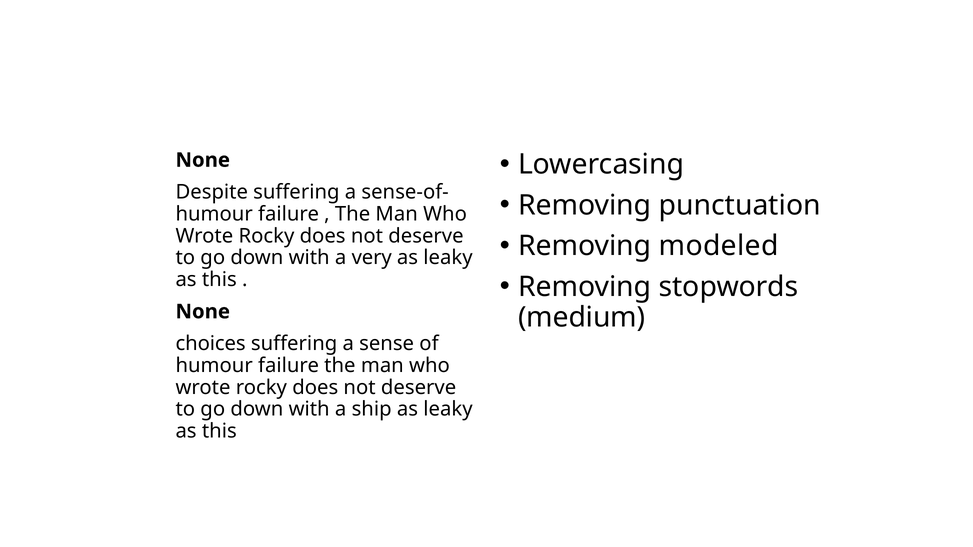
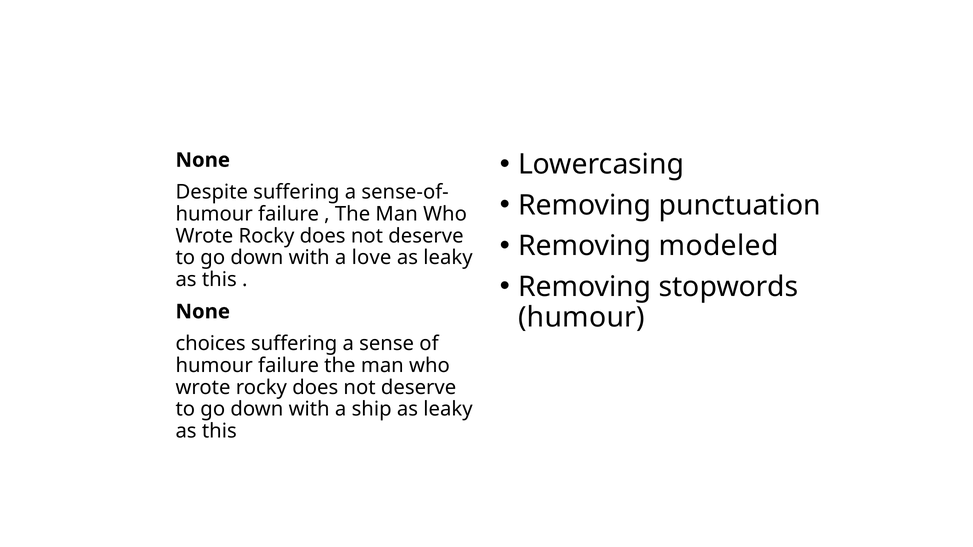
very: very -> love (372, 258)
medium: medium -> humour (581, 318)
